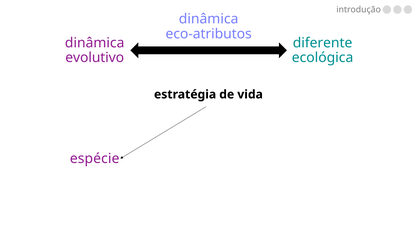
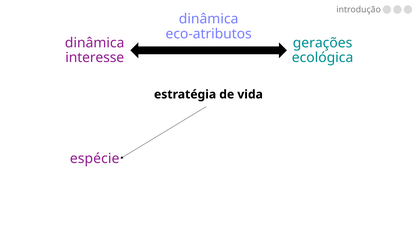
diferente: diferente -> gerações (323, 43)
evolutivo: evolutivo -> interesse (95, 58)
